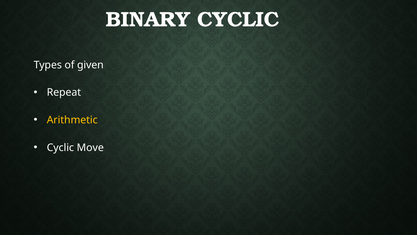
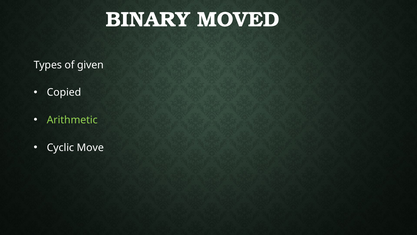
BINARY CYCLIC: CYCLIC -> MOVED (238, 19)
Repeat: Repeat -> Copied (64, 92)
Arithmetic colour: yellow -> light green (72, 120)
